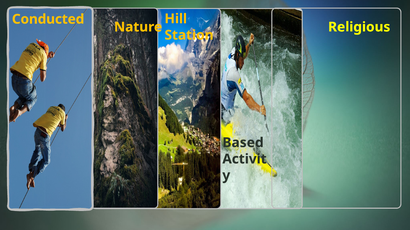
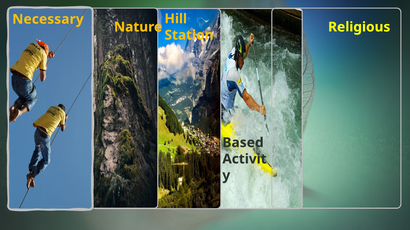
Conducted: Conducted -> Necessary (48, 19)
